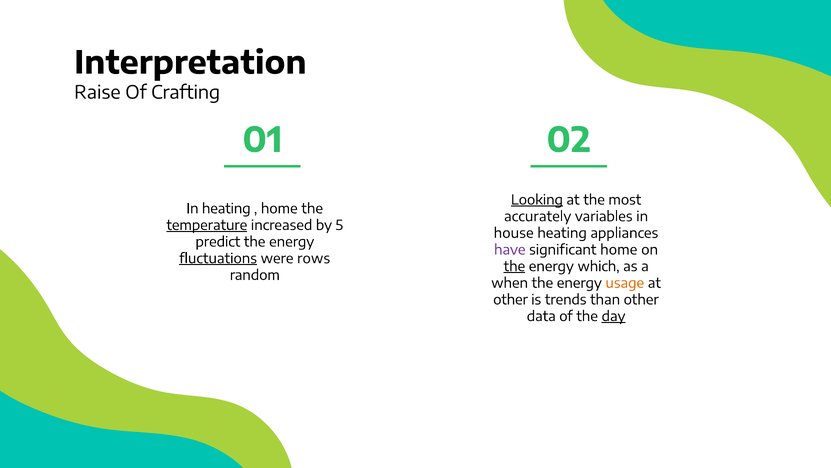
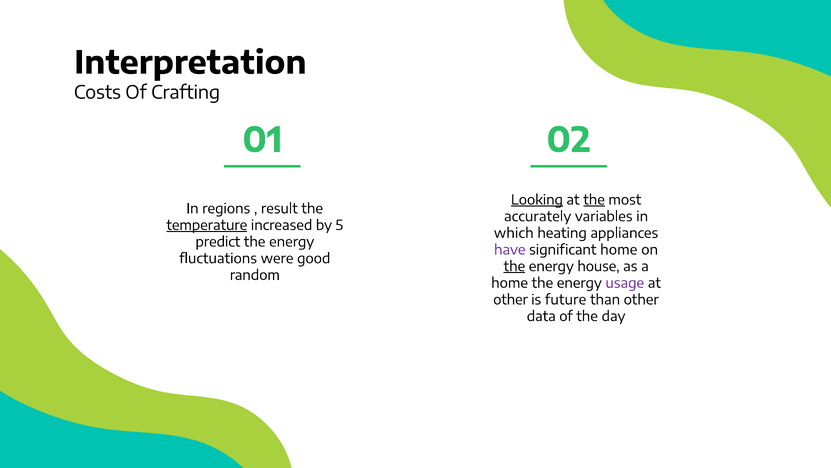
Raise: Raise -> Costs (97, 92)
the underline: none -> present (594, 200)
In heating: heating -> regions (226, 209)
home: home -> result (279, 209)
house: house -> which (514, 233)
fluctuations underline: present -> none (218, 258)
rows: rows -> good (314, 258)
which: which -> house (599, 266)
when: when -> home (510, 283)
usage colour: orange -> purple (625, 283)
trends: trends -> future (566, 300)
day underline: present -> none (613, 316)
